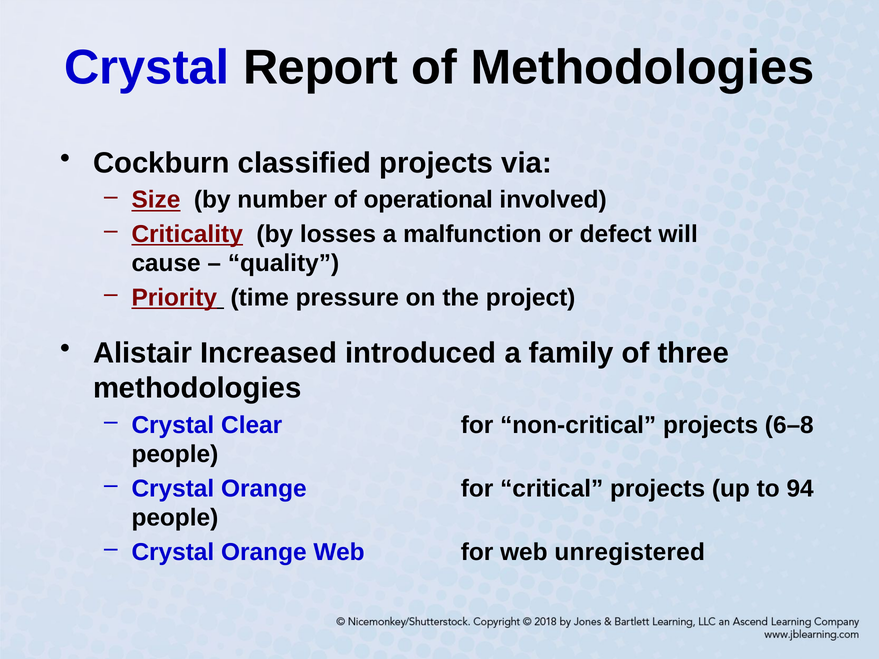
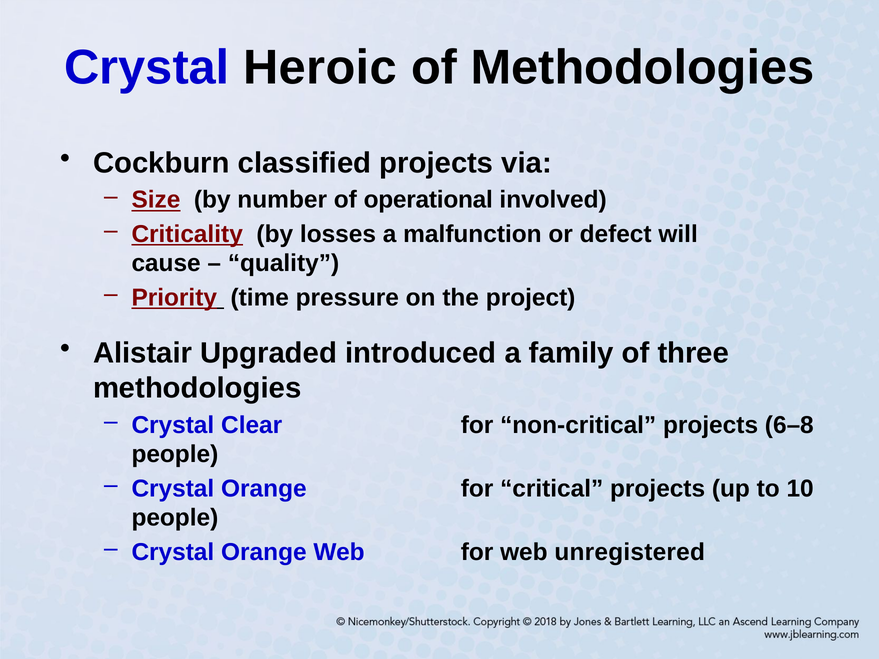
Report: Report -> Heroic (320, 68)
Increased: Increased -> Upgraded (269, 353)
94: 94 -> 10 (800, 489)
